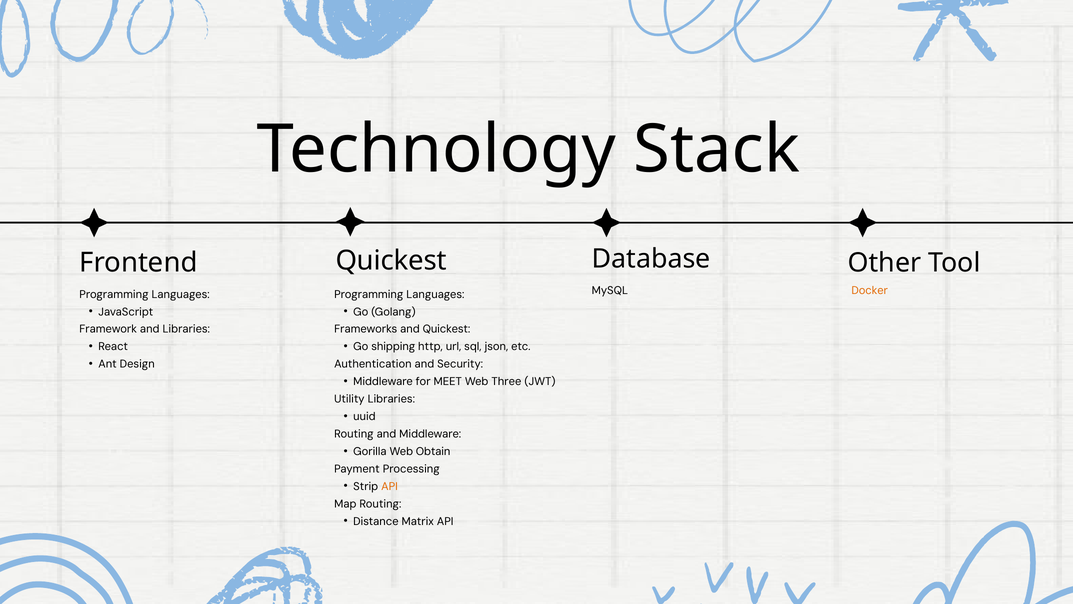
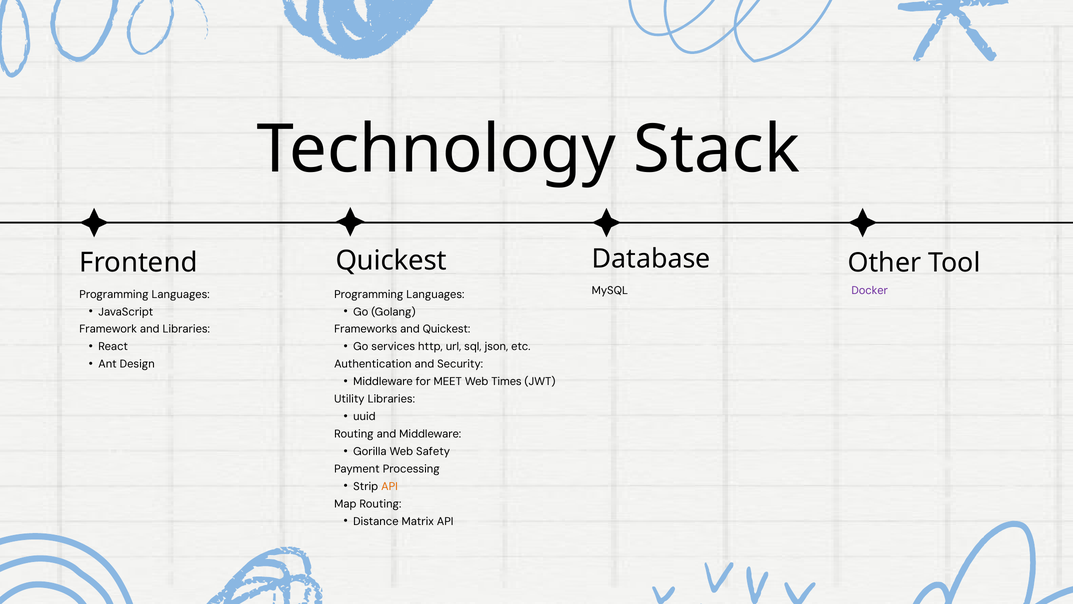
Docker colour: orange -> purple (870, 290)
shipping: shipping -> services (393, 347)
Three: Three -> Times (506, 381)
Obtain: Obtain -> Safety (433, 451)
